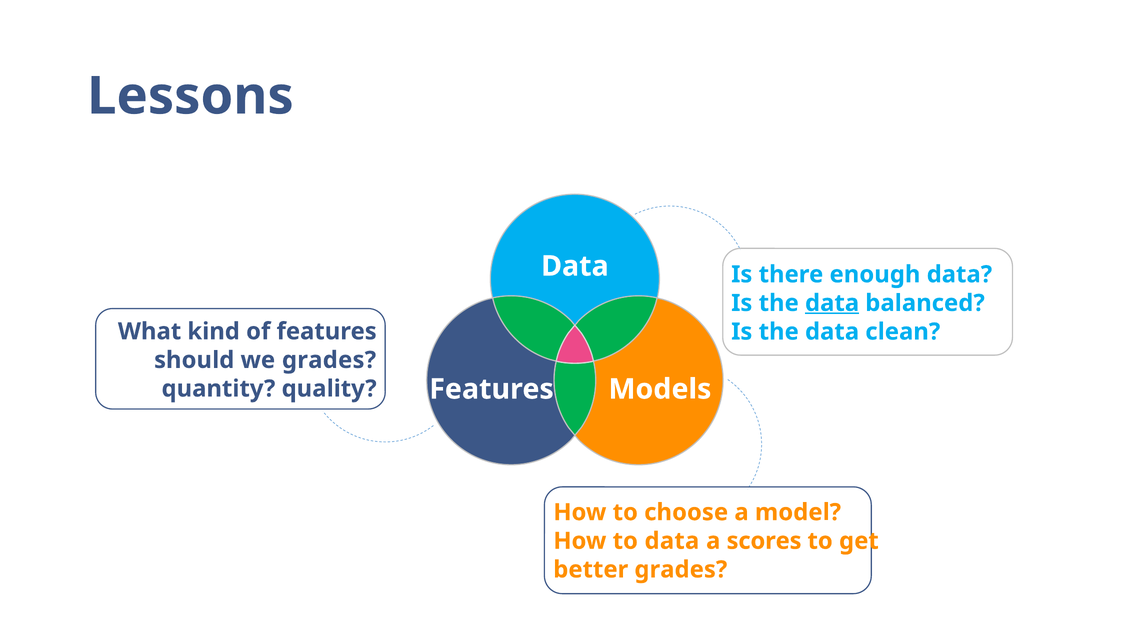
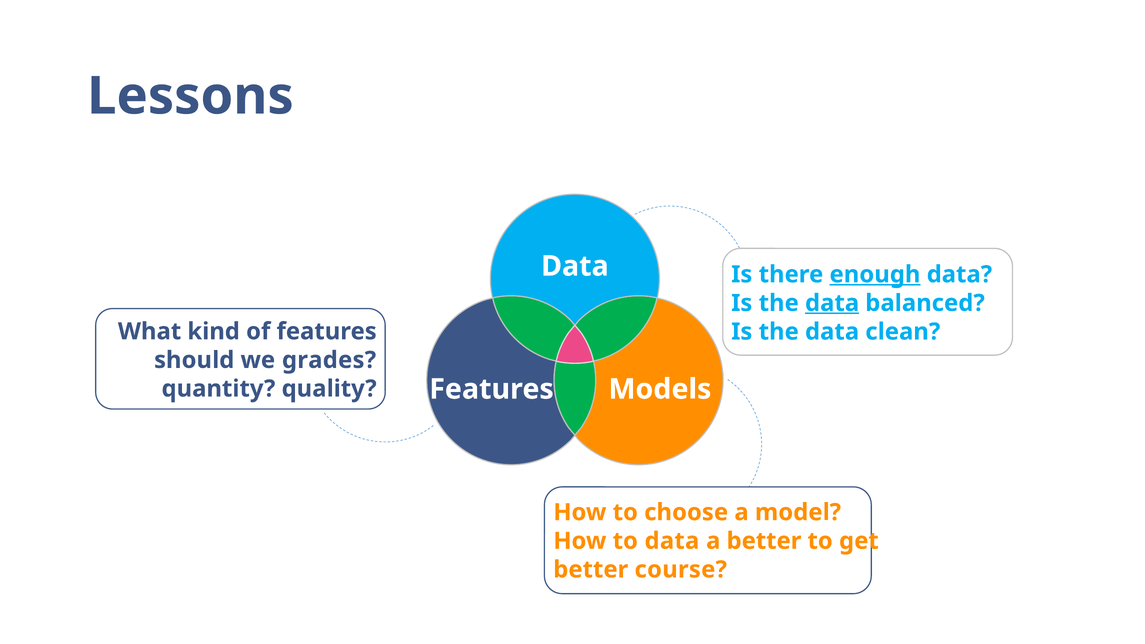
enough underline: none -> present (875, 274)
a scores: scores -> better (764, 541)
better grades: grades -> course (681, 570)
